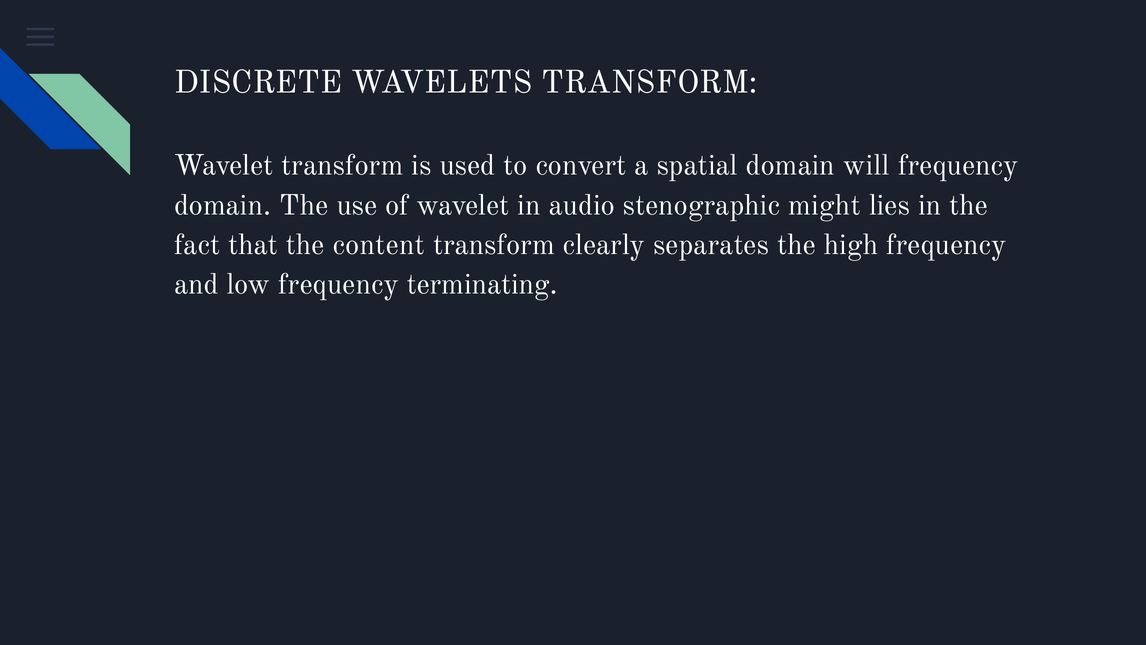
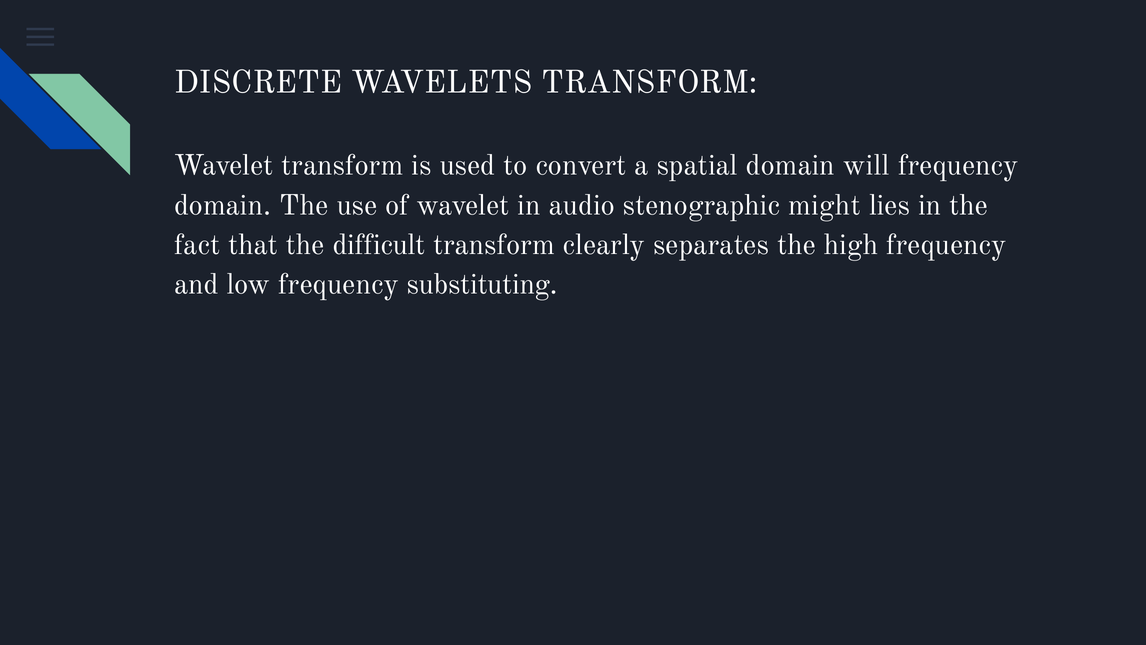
content: content -> difficult (379, 244)
terminating: terminating -> substituting (482, 284)
